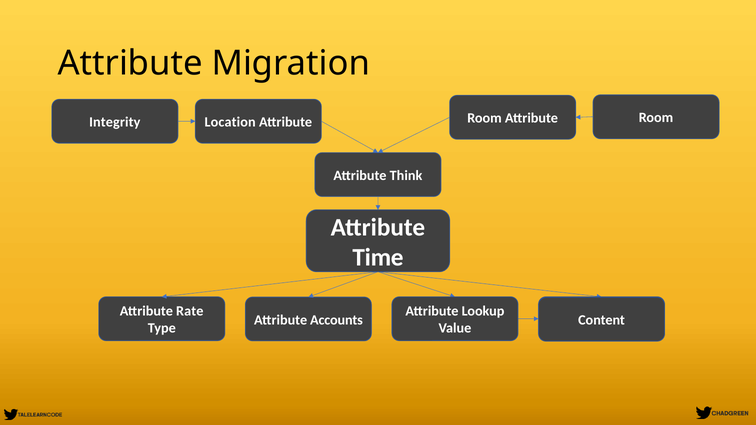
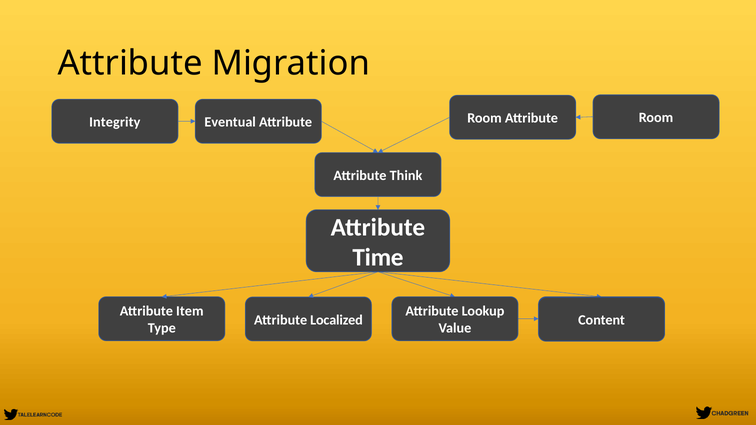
Location: Location -> Eventual (230, 122)
Rate: Rate -> Item (190, 311)
Accounts: Accounts -> Localized (336, 320)
